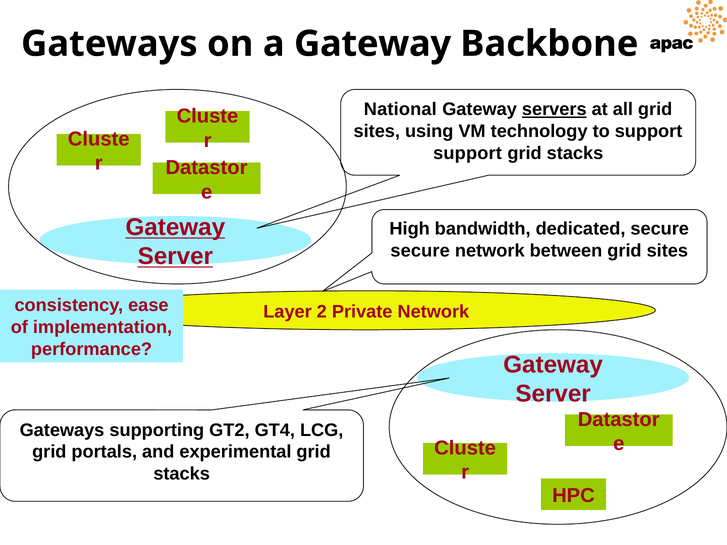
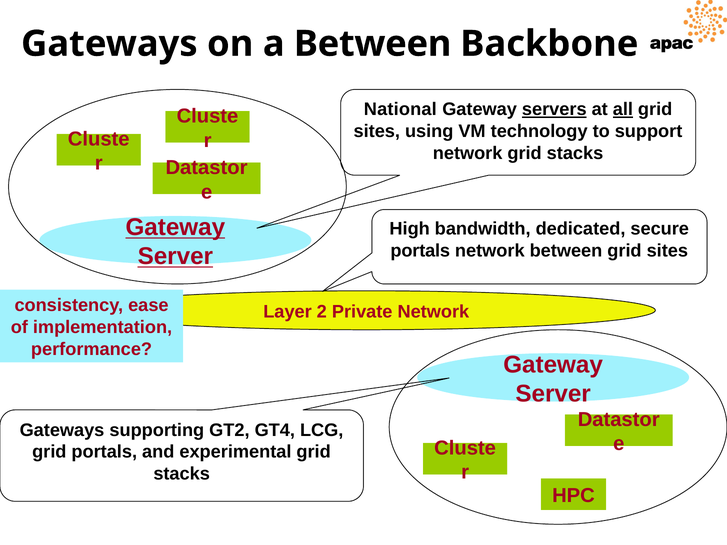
a Gateway: Gateway -> Between (373, 44)
all underline: none -> present (623, 109)
support: support -> network (468, 153)
secure: secure -> portals (420, 251)
